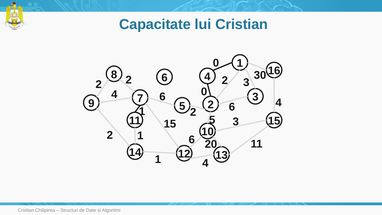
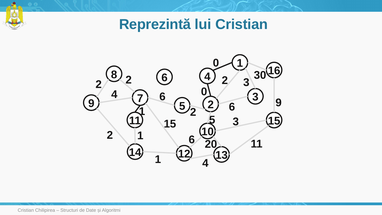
Capacitate: Capacitate -> Reprezintă (155, 24)
4: 4 -> 9 (279, 103)
